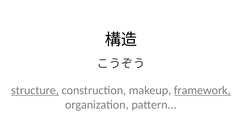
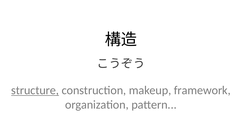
framework underline: present -> none (202, 90)
